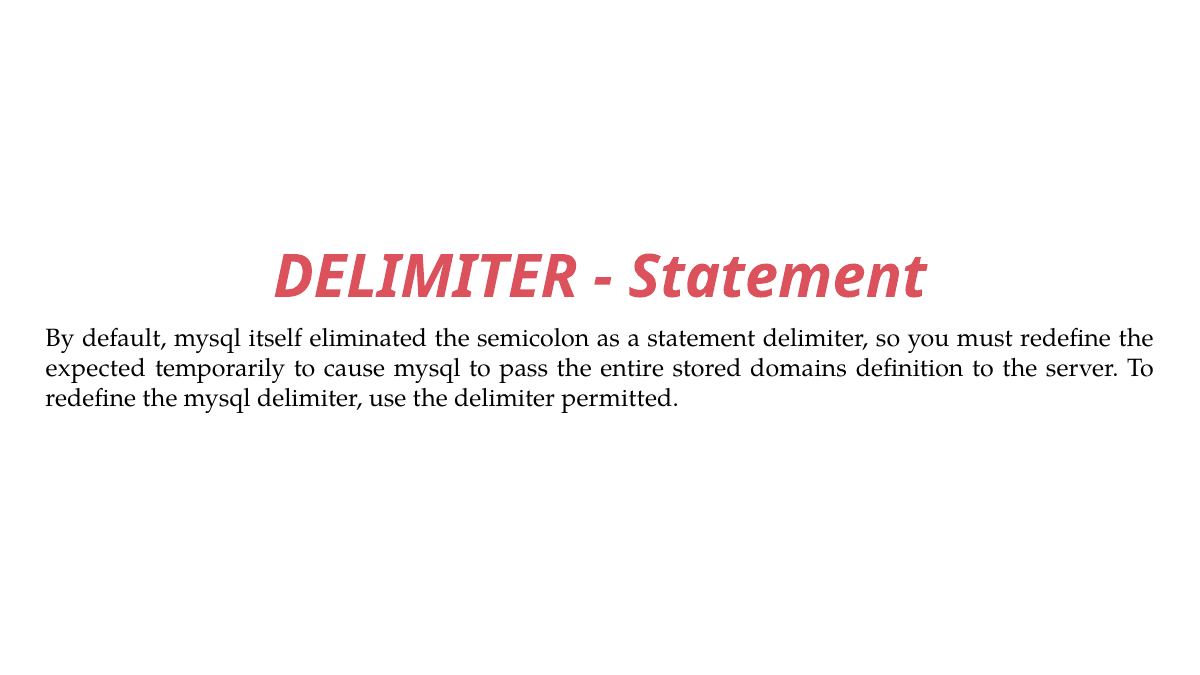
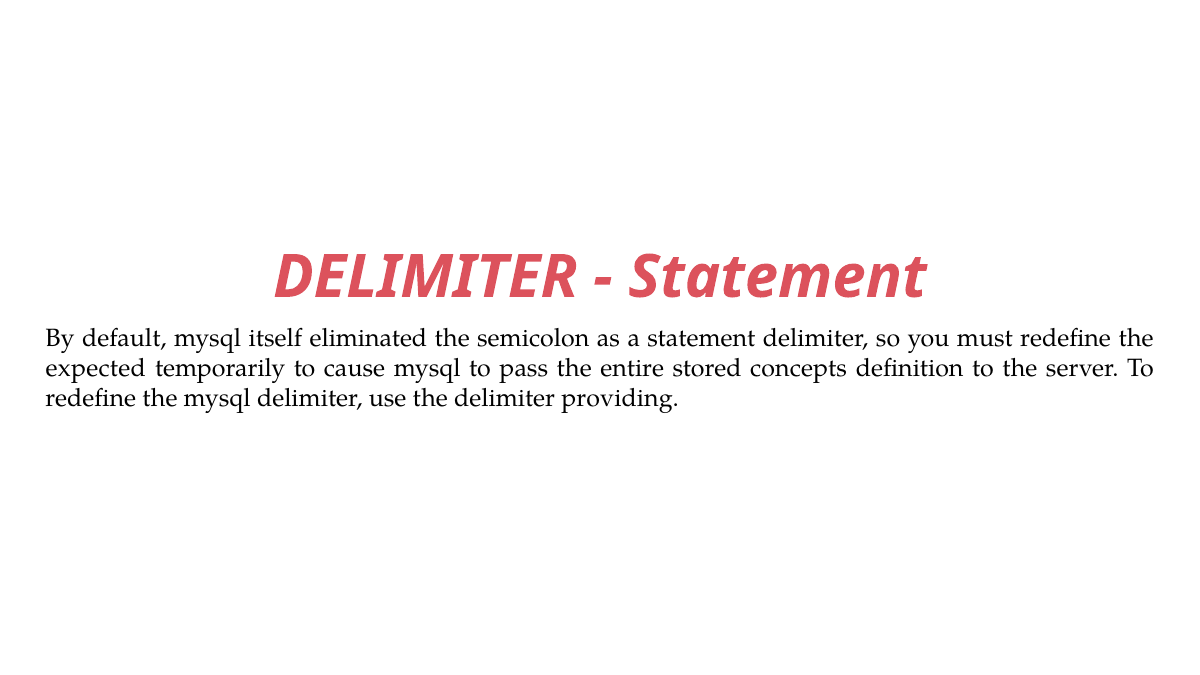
domains: domains -> concepts (799, 369)
permitted: permitted -> providing (620, 399)
